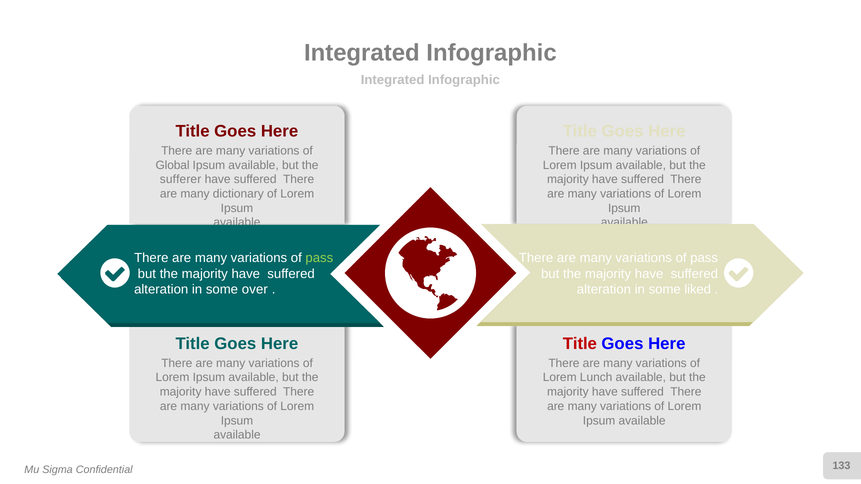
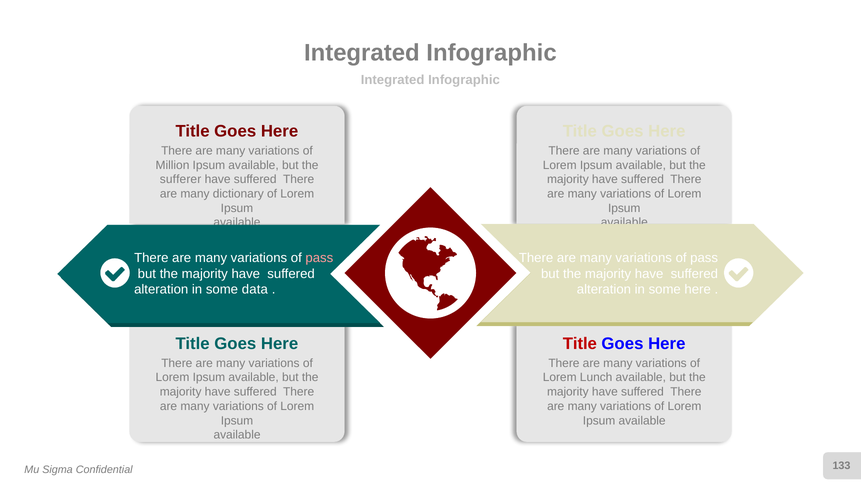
Global: Global -> Million (172, 165)
pass colour: light green -> pink (319, 258)
over: over -> data (255, 290)
some liked: liked -> here (698, 290)
